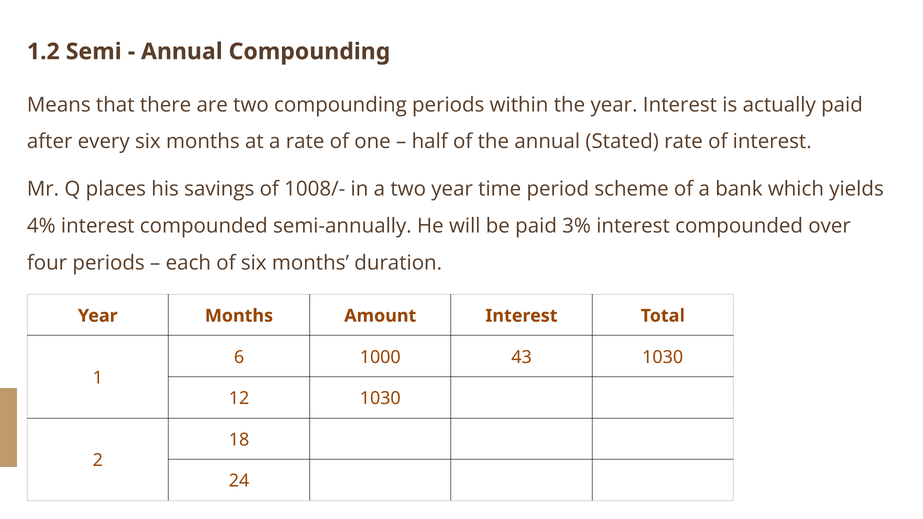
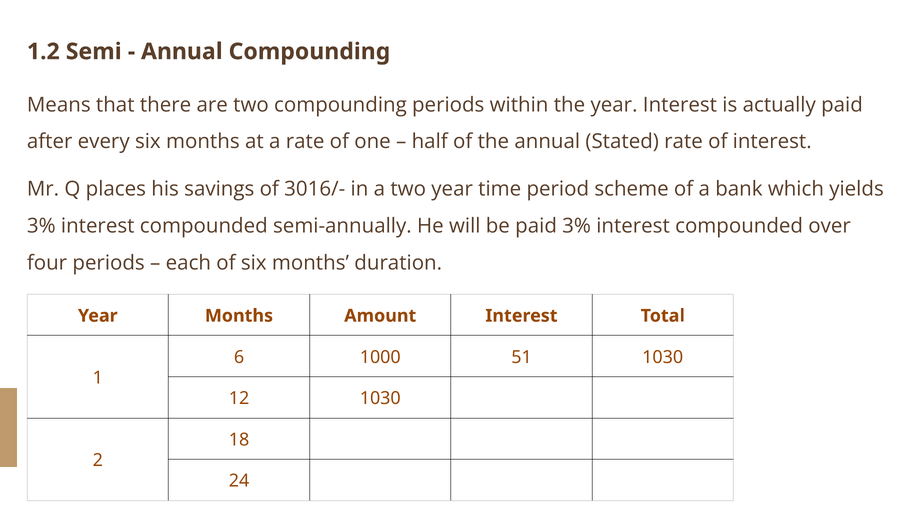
1008/-: 1008/- -> 3016/- (315, 189)
4%: 4% -> 3% (41, 226)
43: 43 -> 51 (522, 357)
